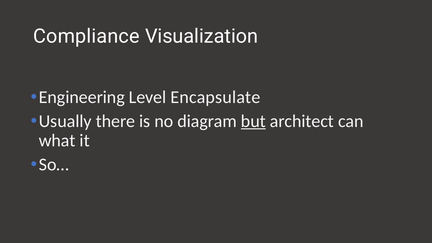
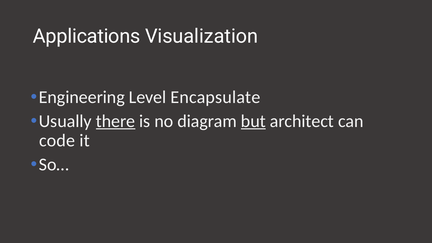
Compliance: Compliance -> Applications (87, 36)
there underline: none -> present (116, 121)
what: what -> code (57, 141)
